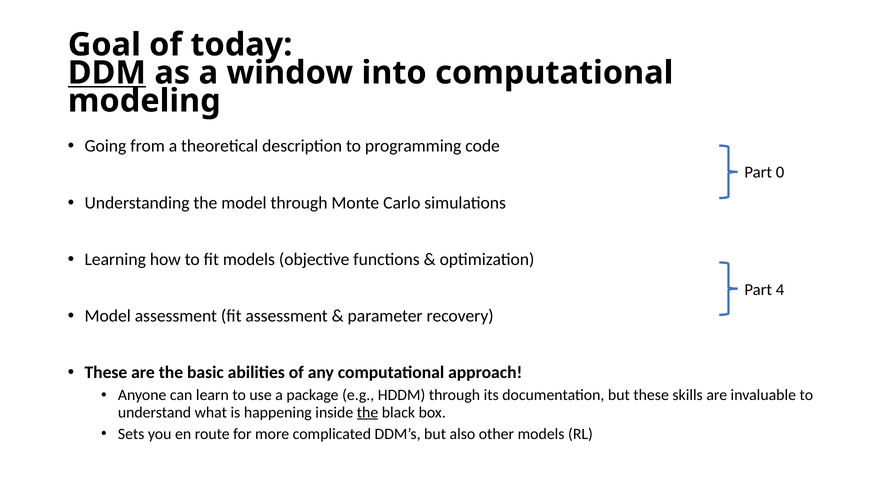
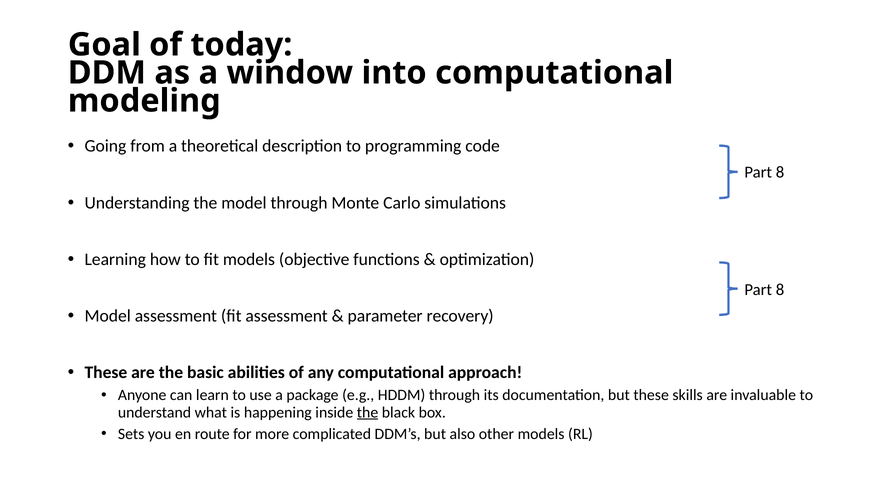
DDM underline: present -> none (107, 73)
0: 0 -> 8 (780, 172)
4: 4 -> 8 (780, 289)
